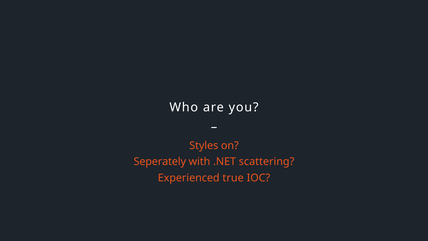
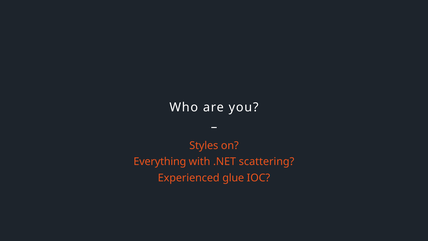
Seperately: Seperately -> Everything (160, 162)
true: true -> glue (233, 178)
